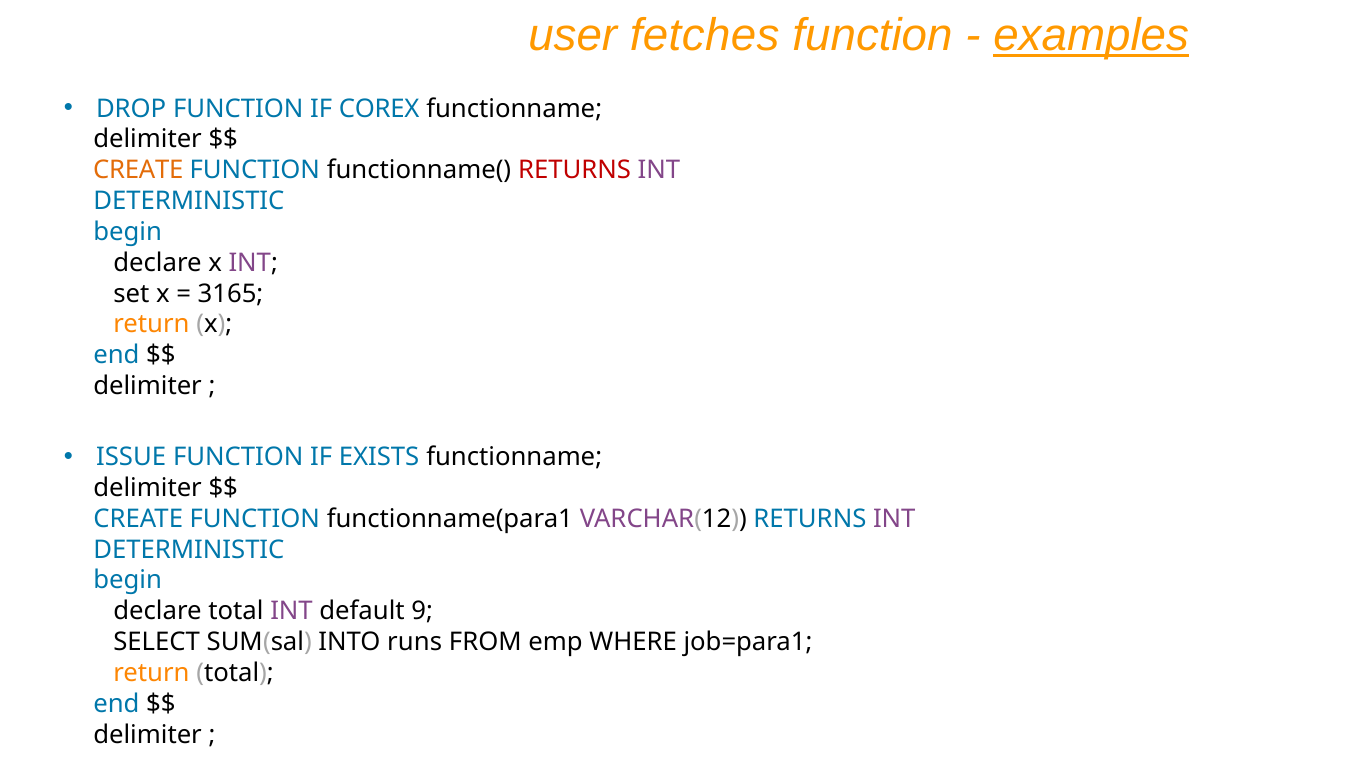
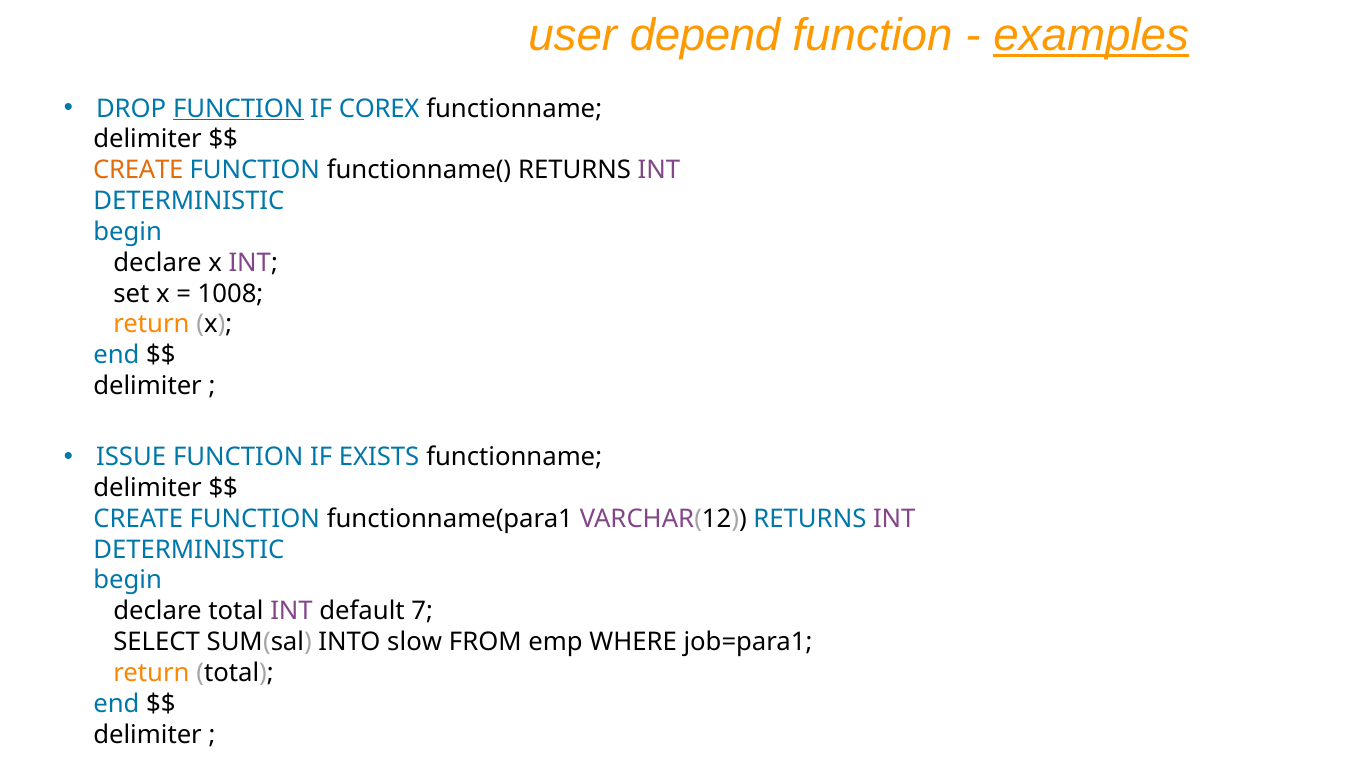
fetches: fetches -> depend (705, 36)
FUNCTION underline: none -> present (238, 109)
RETURNS colour: red -> black (575, 170)
3165: 3165 -> 1008 (231, 294)
9: 9 -> 7 (422, 611)
runs: runs -> slow (415, 642)
